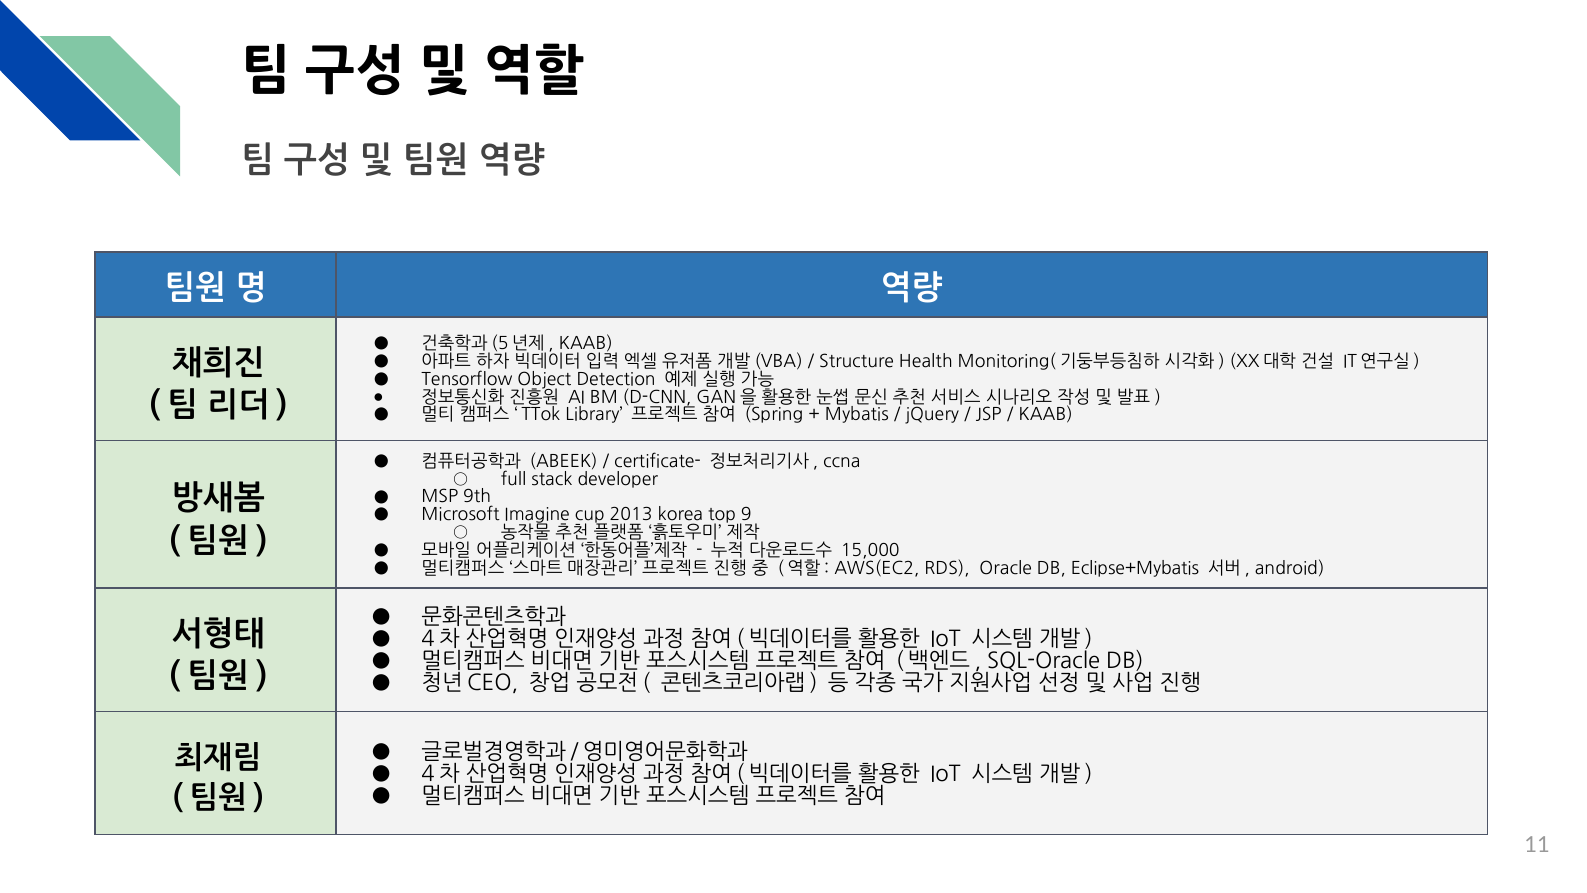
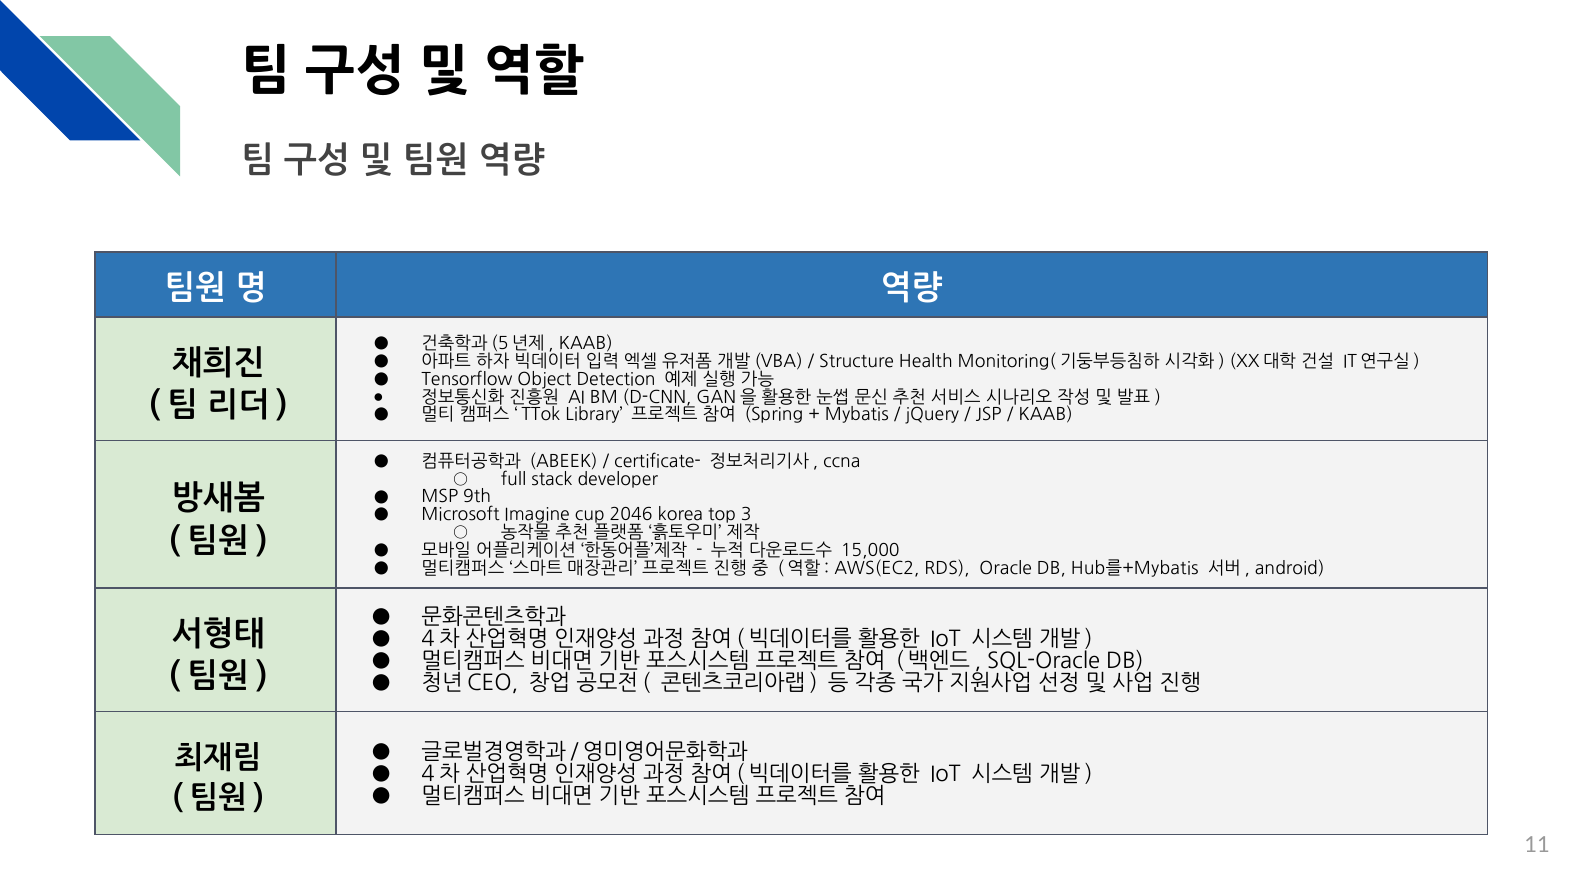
2013: 2013 -> 2046 (631, 515)
9: 9 -> 3 (746, 515)
Eclipse+Mybatis: Eclipse+Mybatis -> Hub를+Mybatis (1135, 568)
